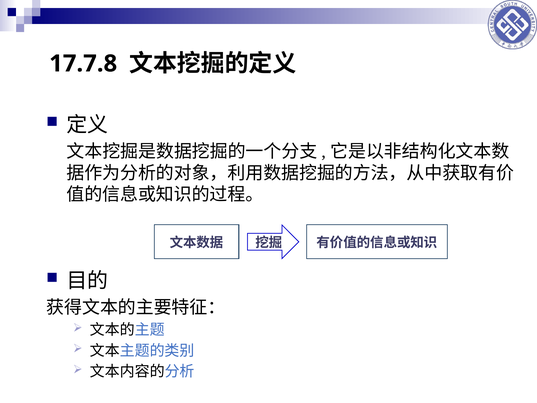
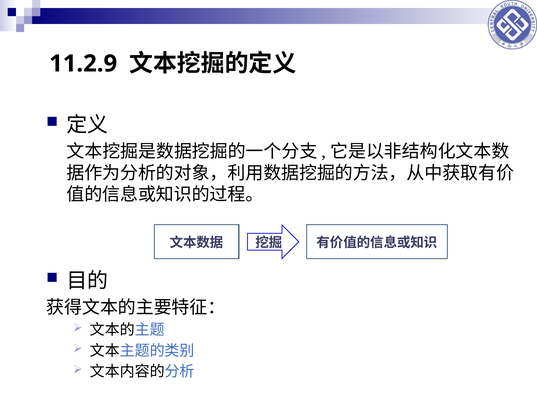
17.7.8: 17.7.8 -> 11.2.9 (83, 64)
